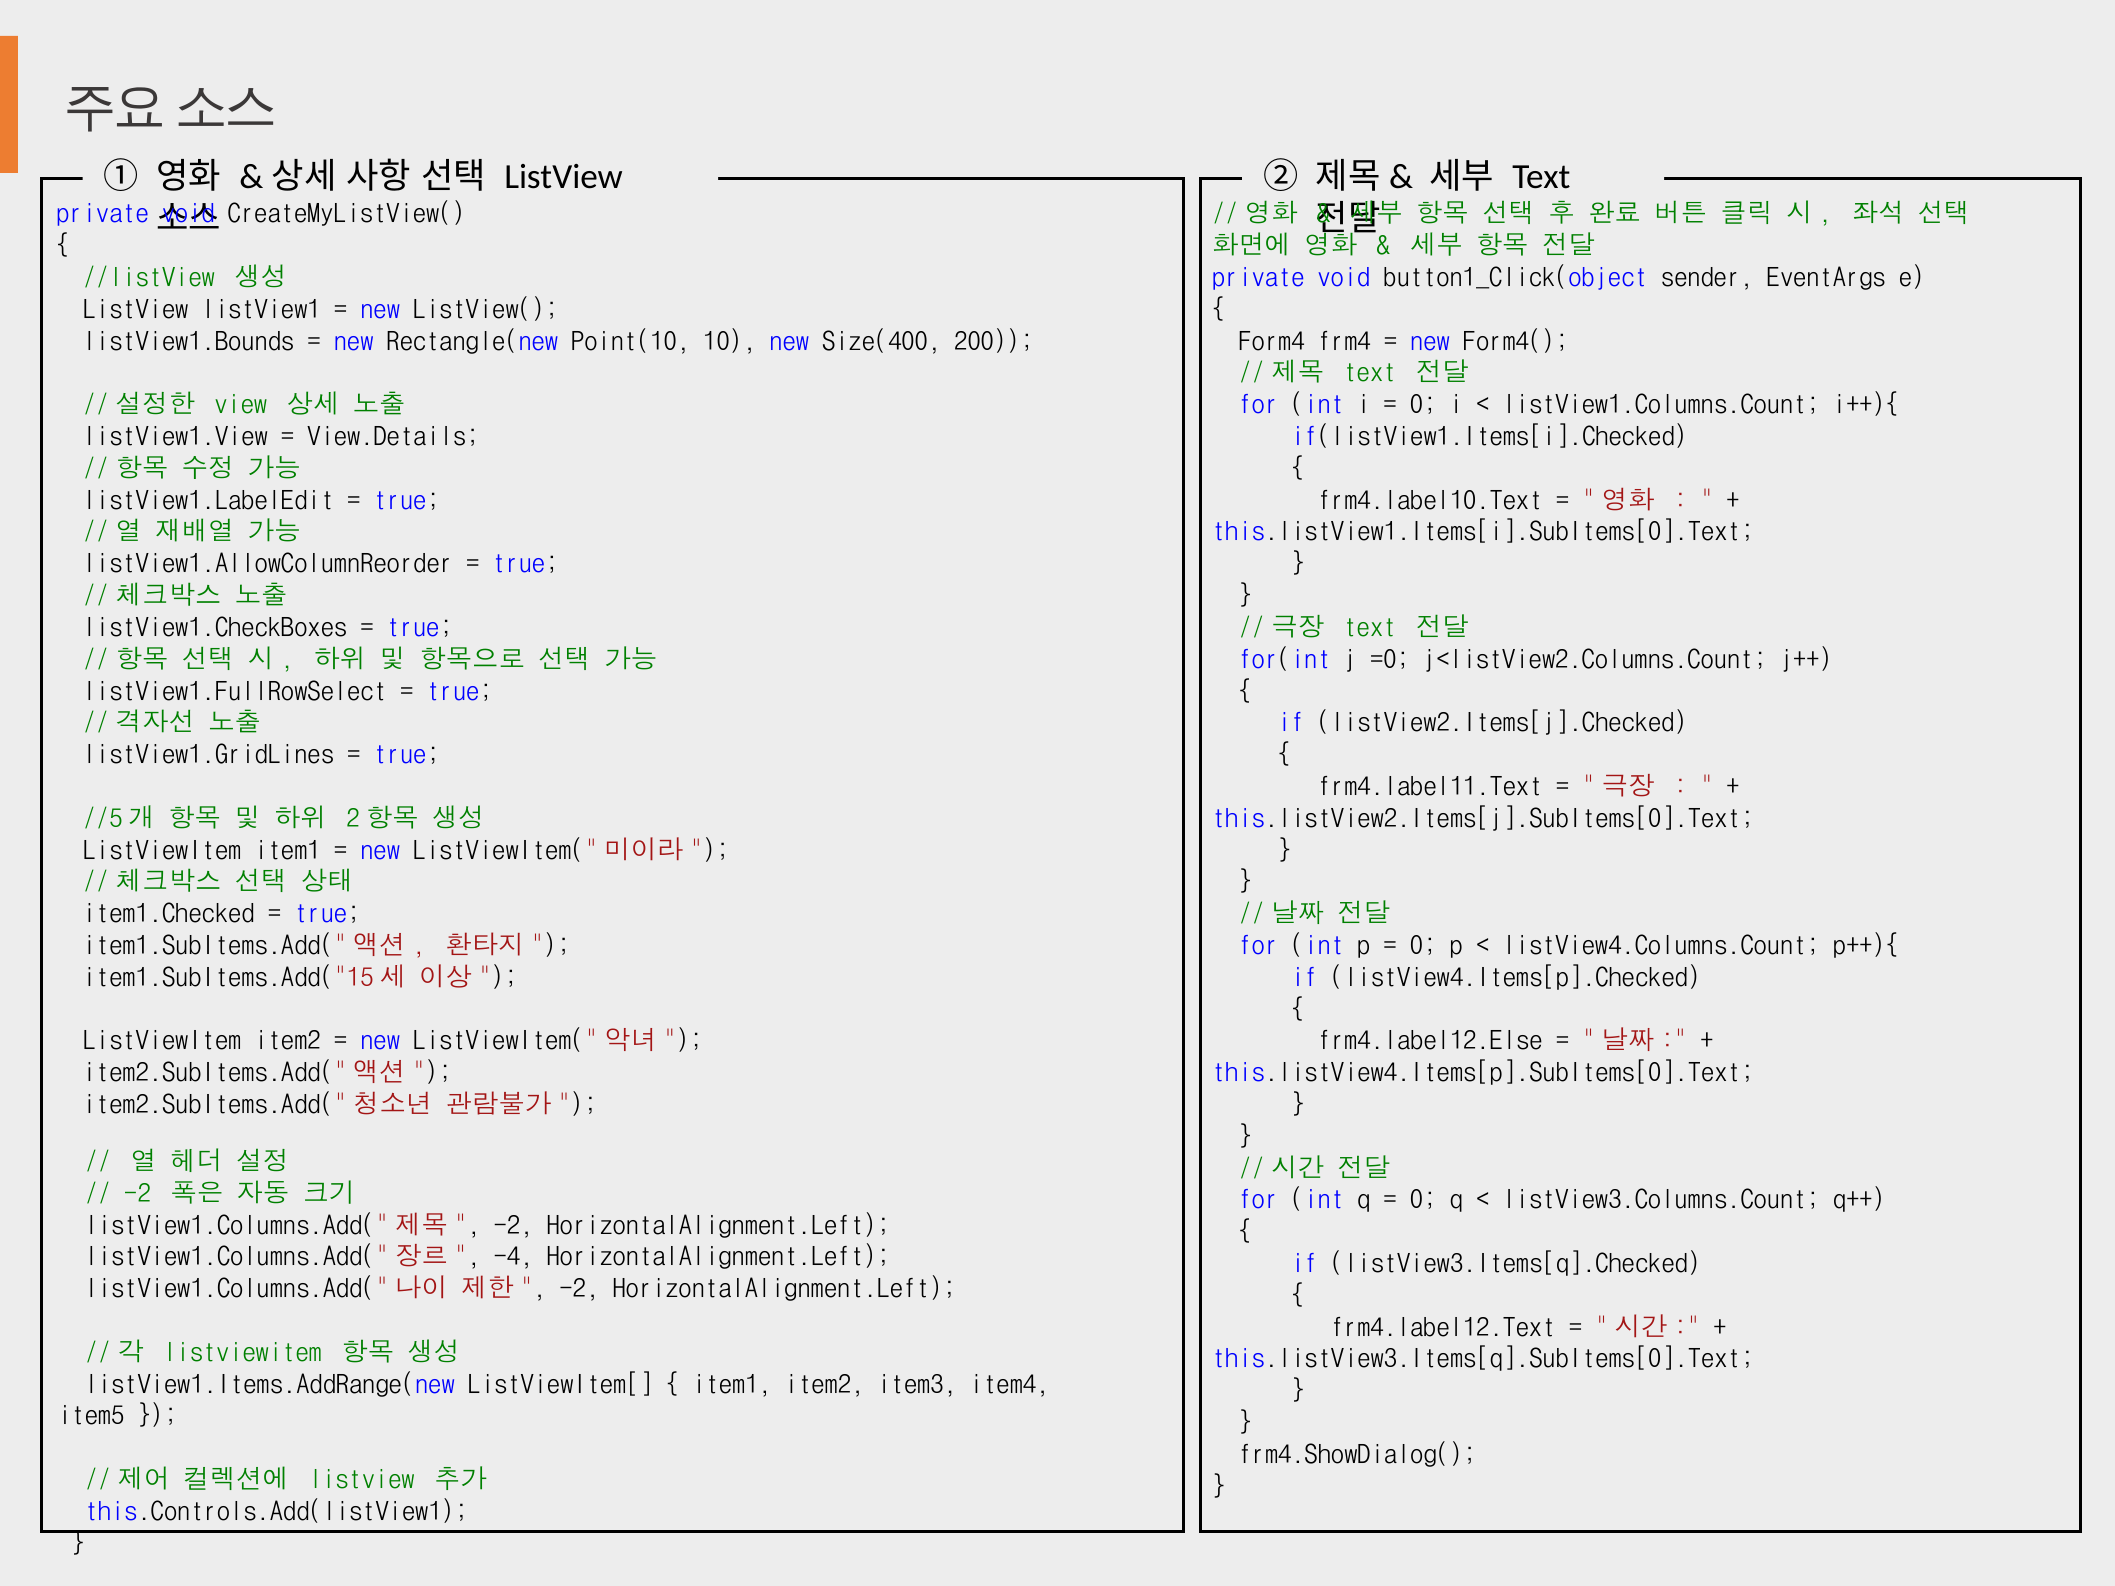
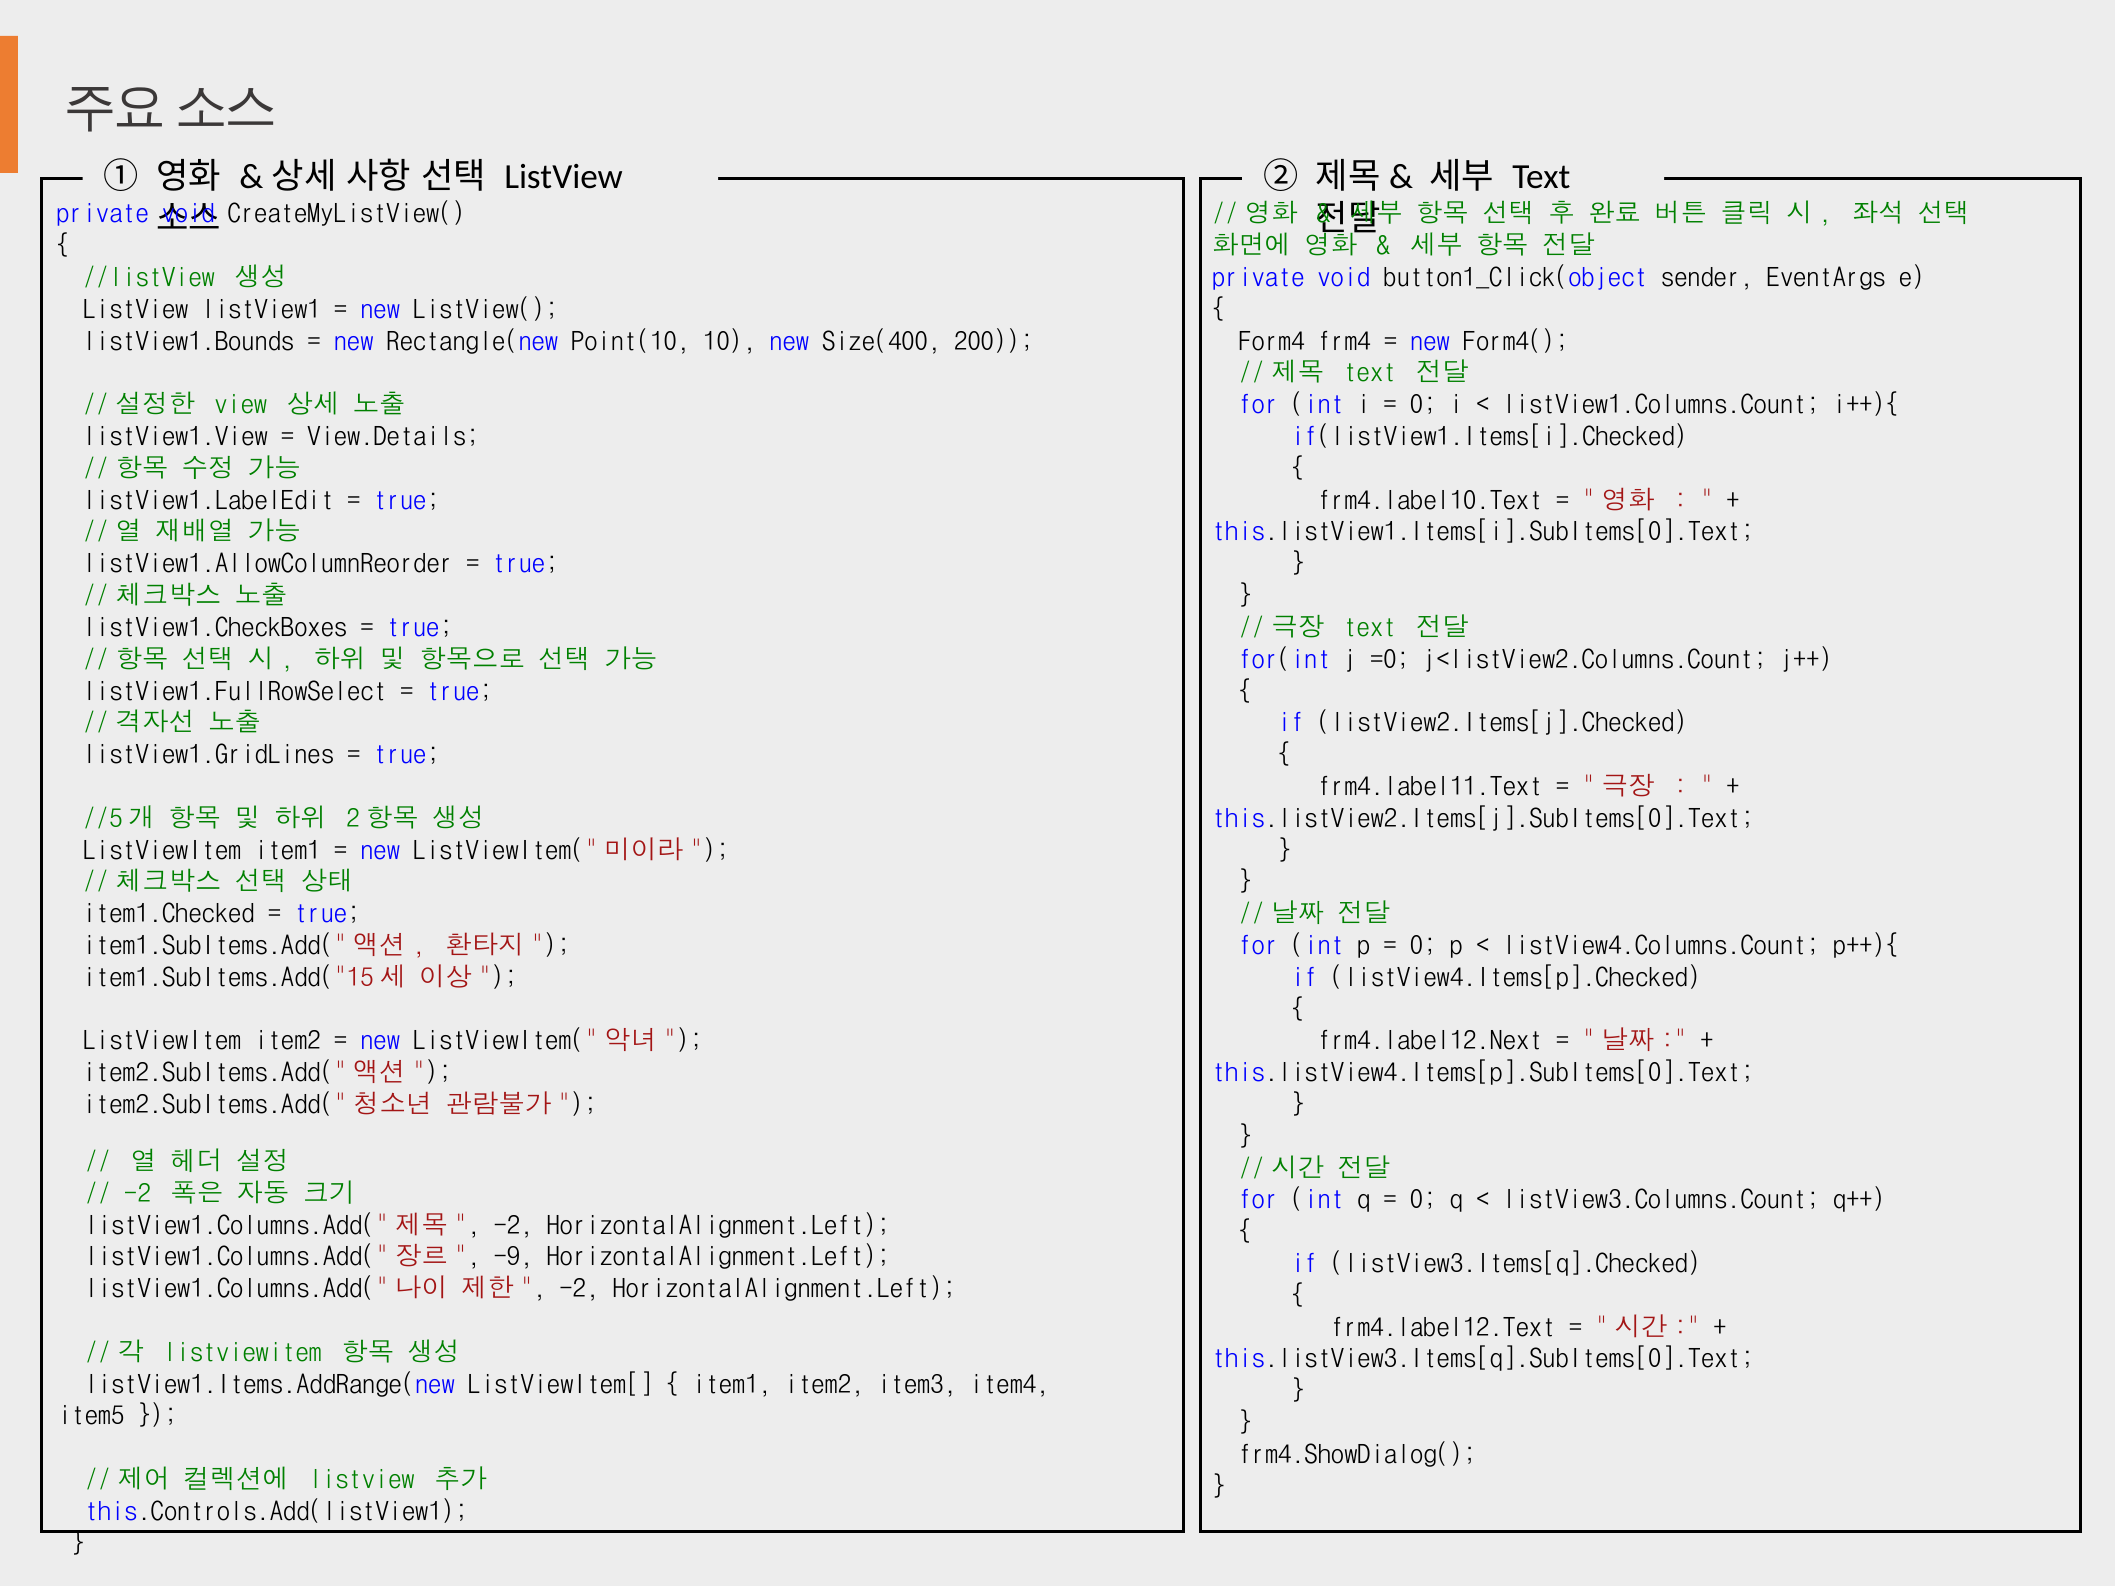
frm4.label12.Else: frm4.label12.Else -> frm4.label12.Next (1430, 1041)
-4: -4 -> -9 (514, 1257)
